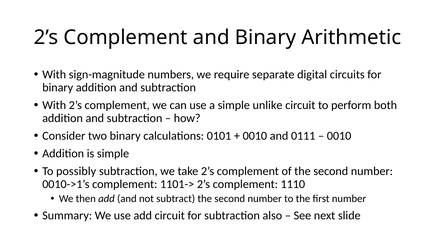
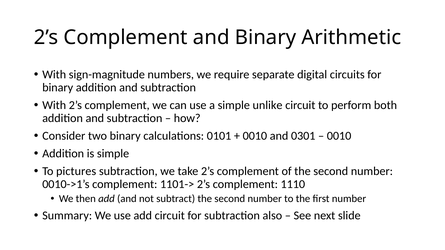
0111: 0111 -> 0301 (303, 136)
possibly: possibly -> pictures (76, 171)
